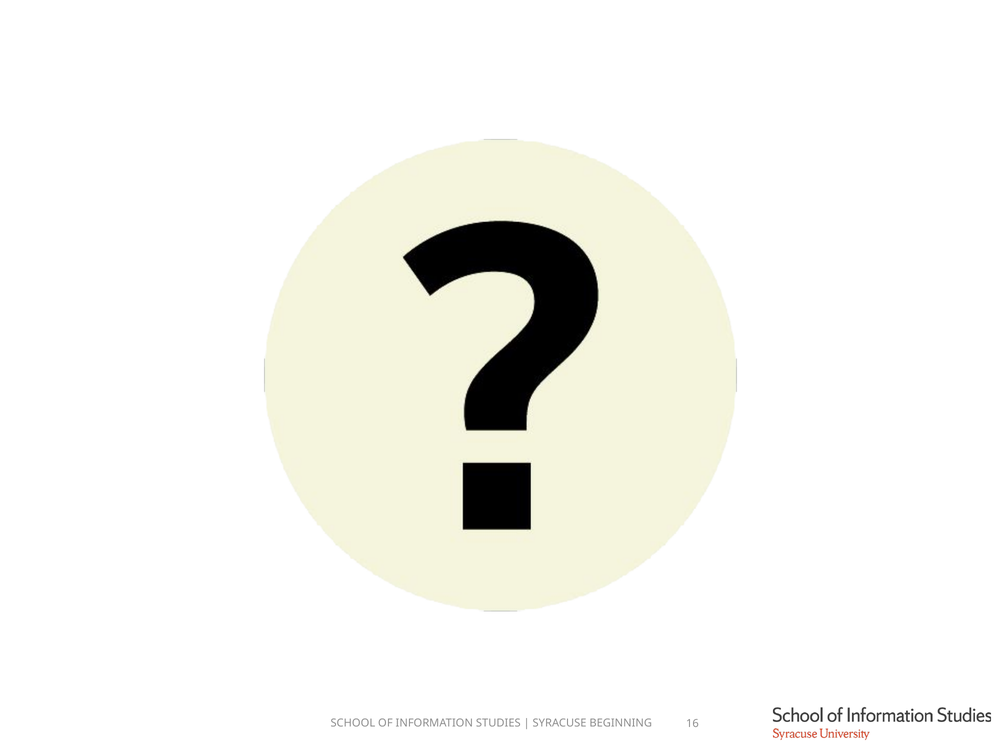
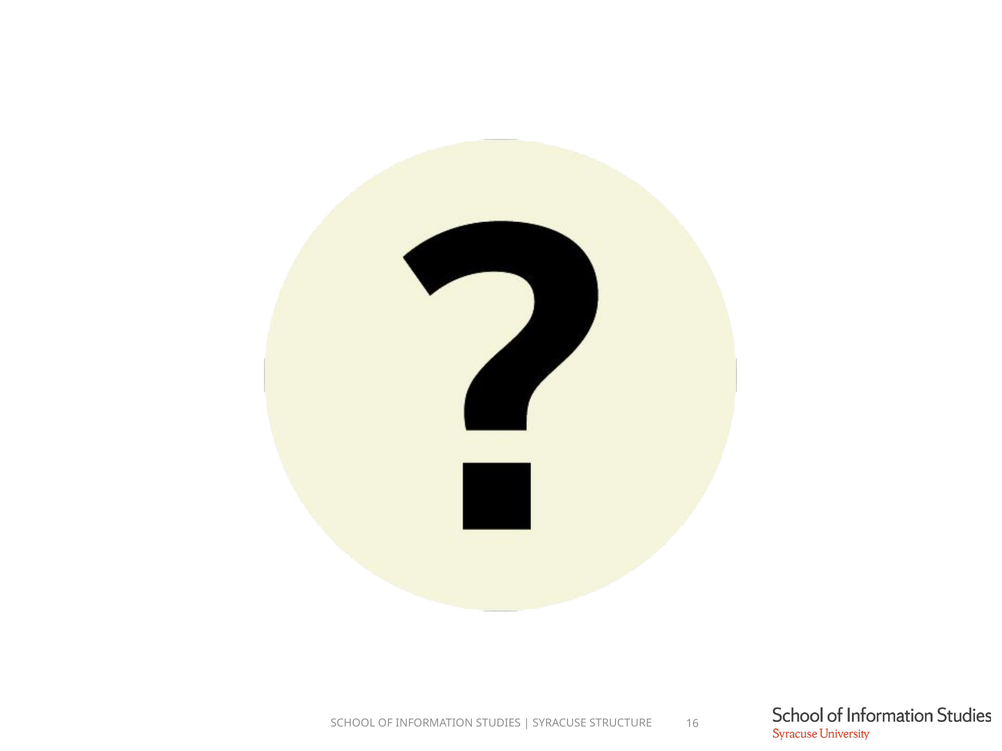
BEGINNING: BEGINNING -> STRUCTURE (621, 724)
